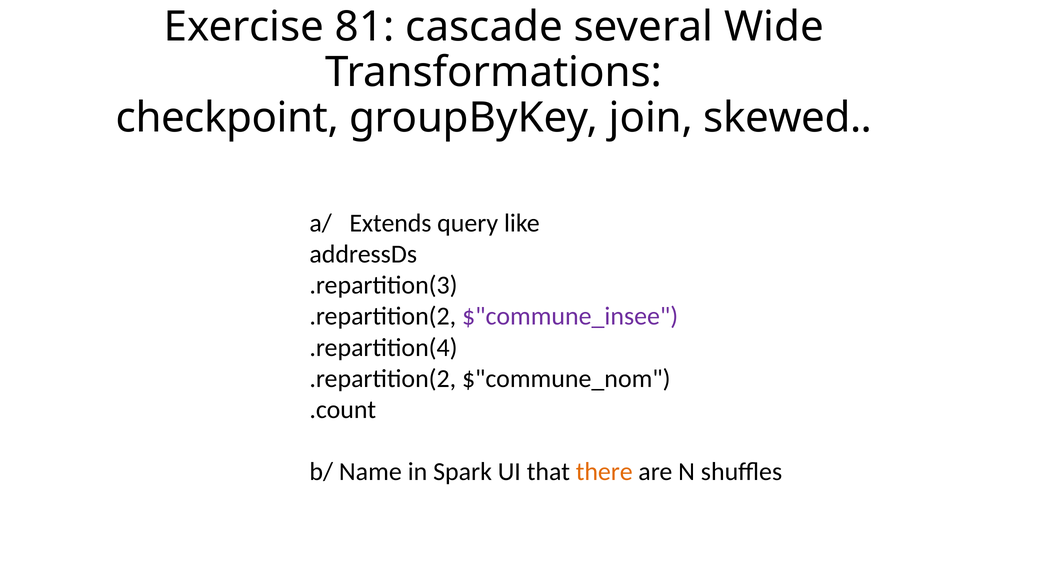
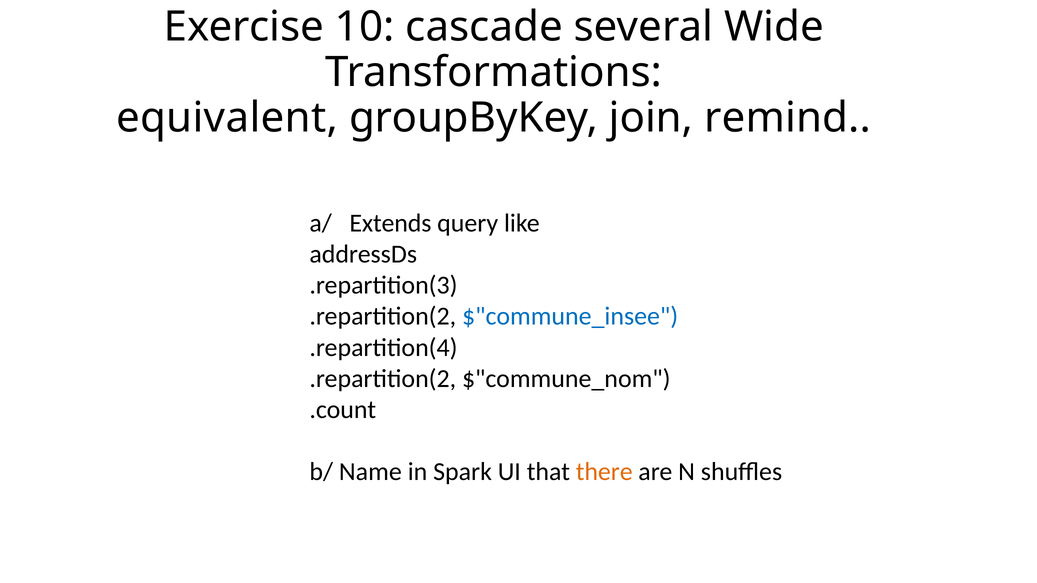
81: 81 -> 10 (365, 27)
checkpoint: checkpoint -> equivalent (227, 118)
skewed: skewed -> remind (788, 118)
$"commune_insee colour: purple -> blue (570, 317)
